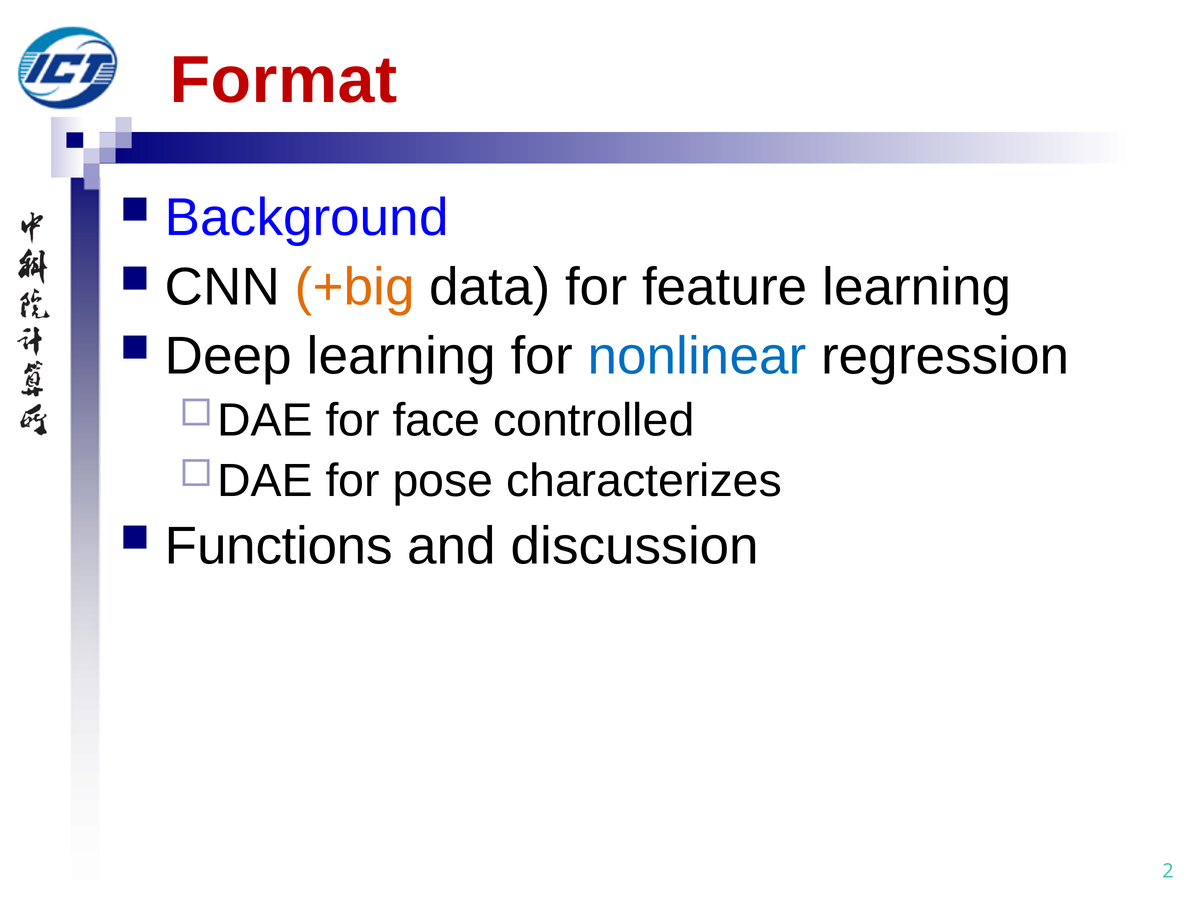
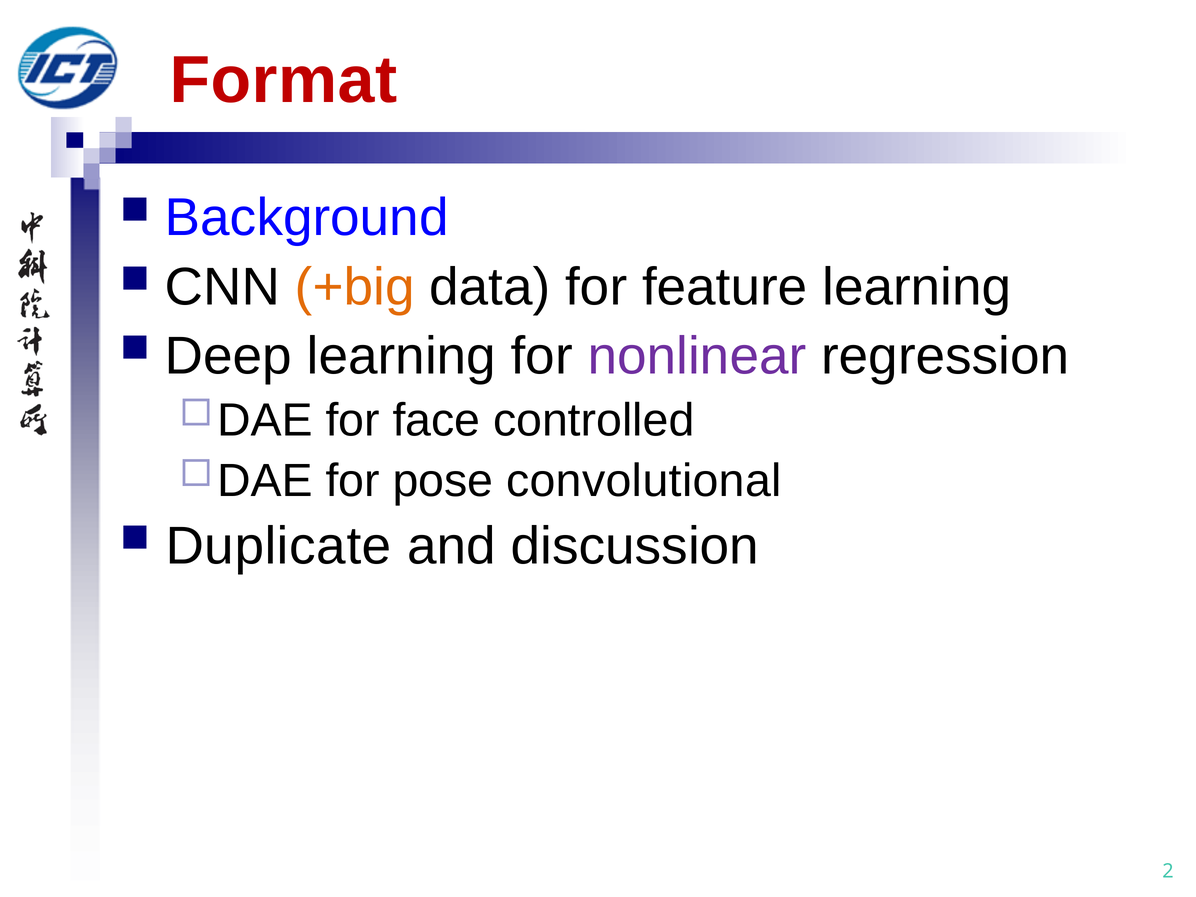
nonlinear colour: blue -> purple (697, 356)
characterizes: characterizes -> convolutional (644, 481)
Functions: Functions -> Duplicate (278, 546)
